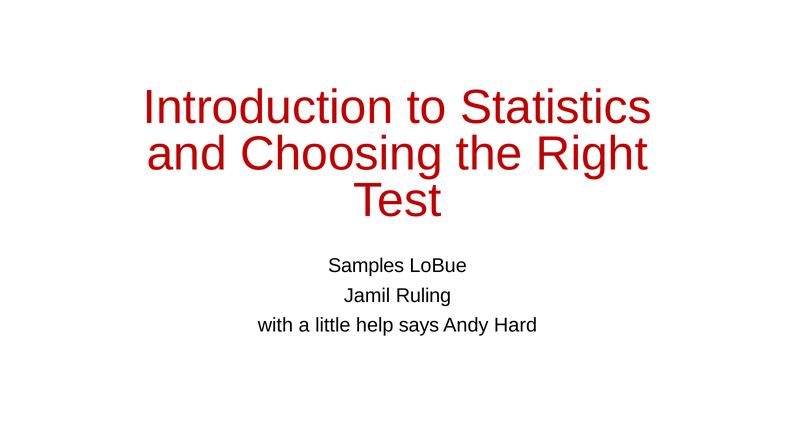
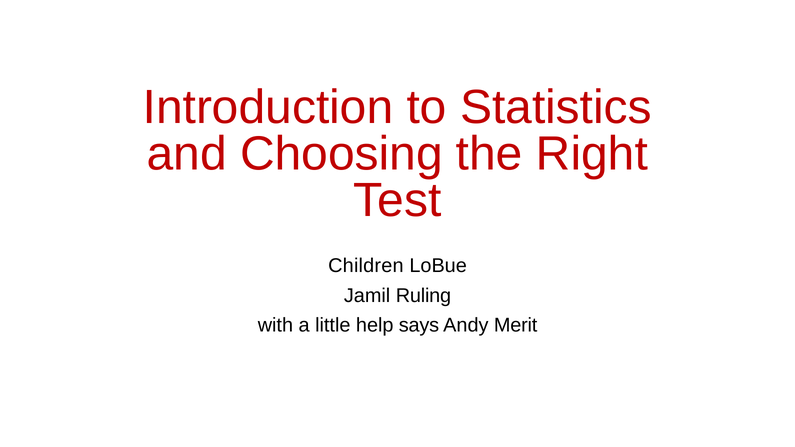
Samples: Samples -> Children (366, 266)
Hard: Hard -> Merit (516, 325)
